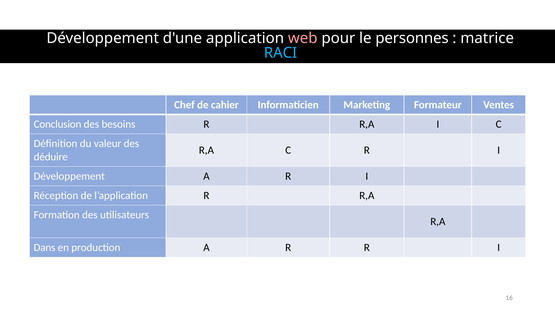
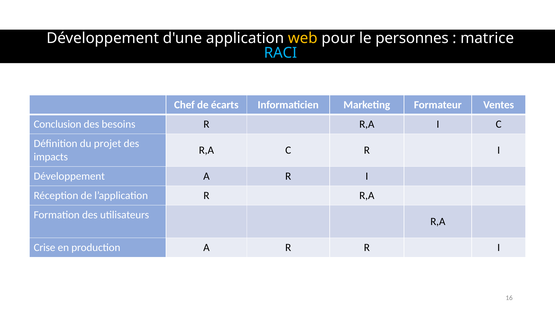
web colour: pink -> yellow (303, 38)
cahier: cahier -> écarts (225, 105)
valeur: valeur -> projet (108, 144)
déduire: déduire -> impacts (51, 157)
Dans: Dans -> Crise (45, 248)
